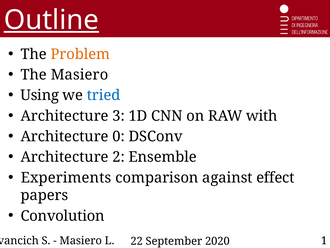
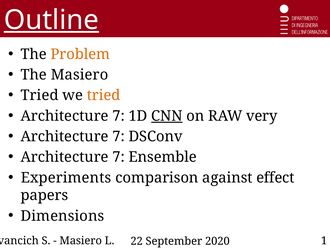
Using: Using -> Tried (40, 95)
tried colour: blue -> orange (104, 95)
3: 3 -> 7 (119, 116)
CNN underline: none -> present (167, 116)
with: with -> very (262, 116)
0: 0 -> 7 (119, 136)
2: 2 -> 7 (119, 157)
Convolution: Convolution -> Dimensions (62, 215)
